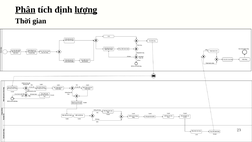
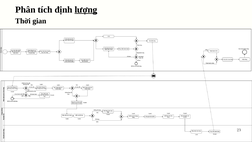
Phân underline: present -> none (25, 10)
